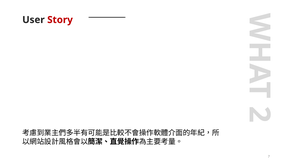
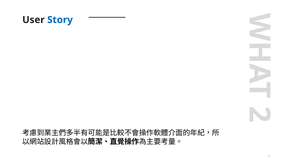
Story colour: red -> blue (60, 20)
